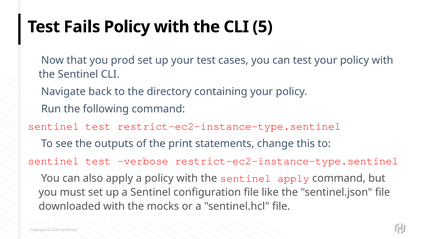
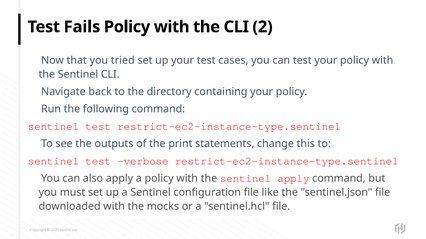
5: 5 -> 2 (263, 27)
prod: prod -> tried (123, 60)
